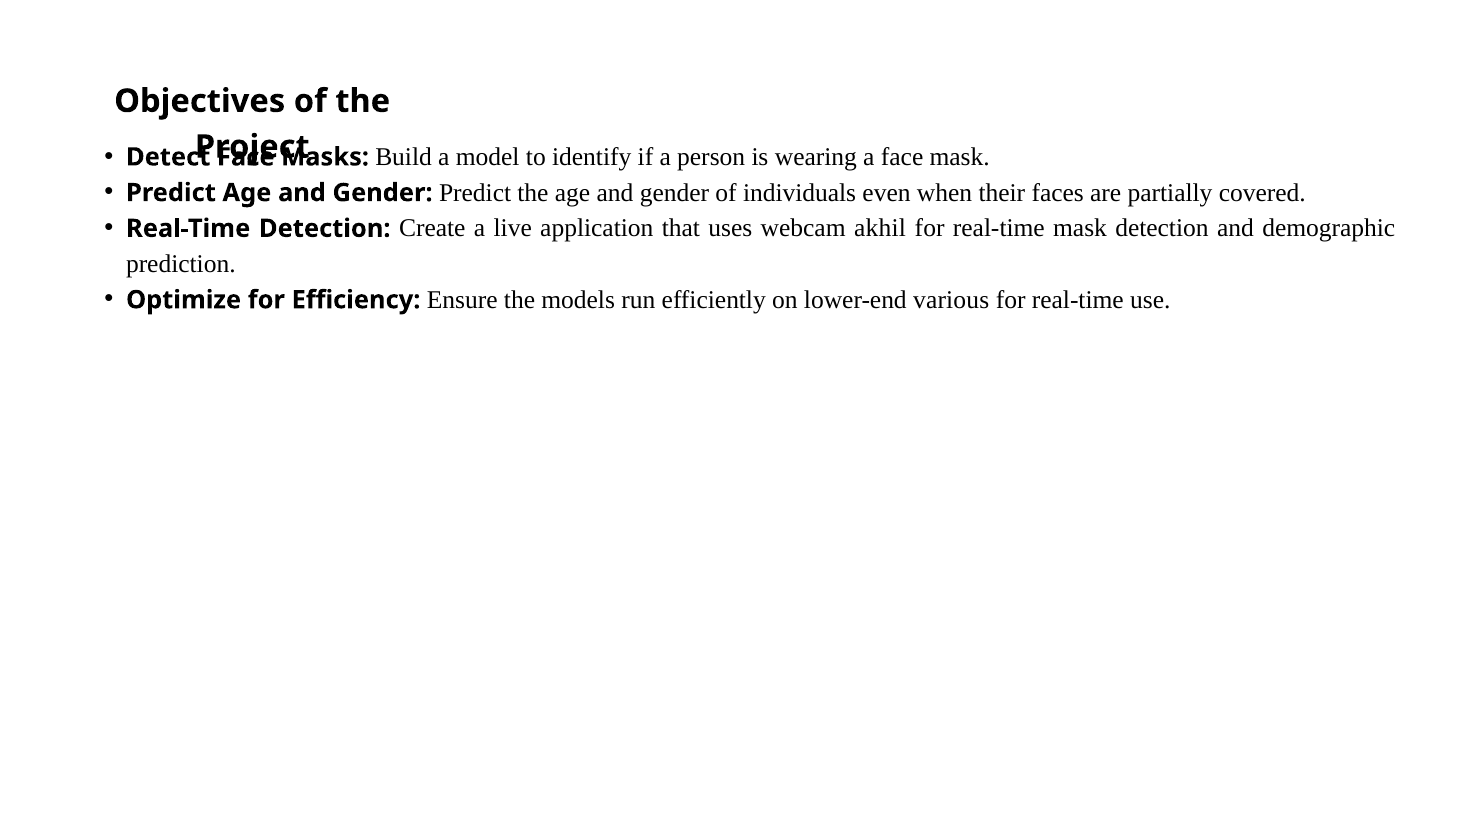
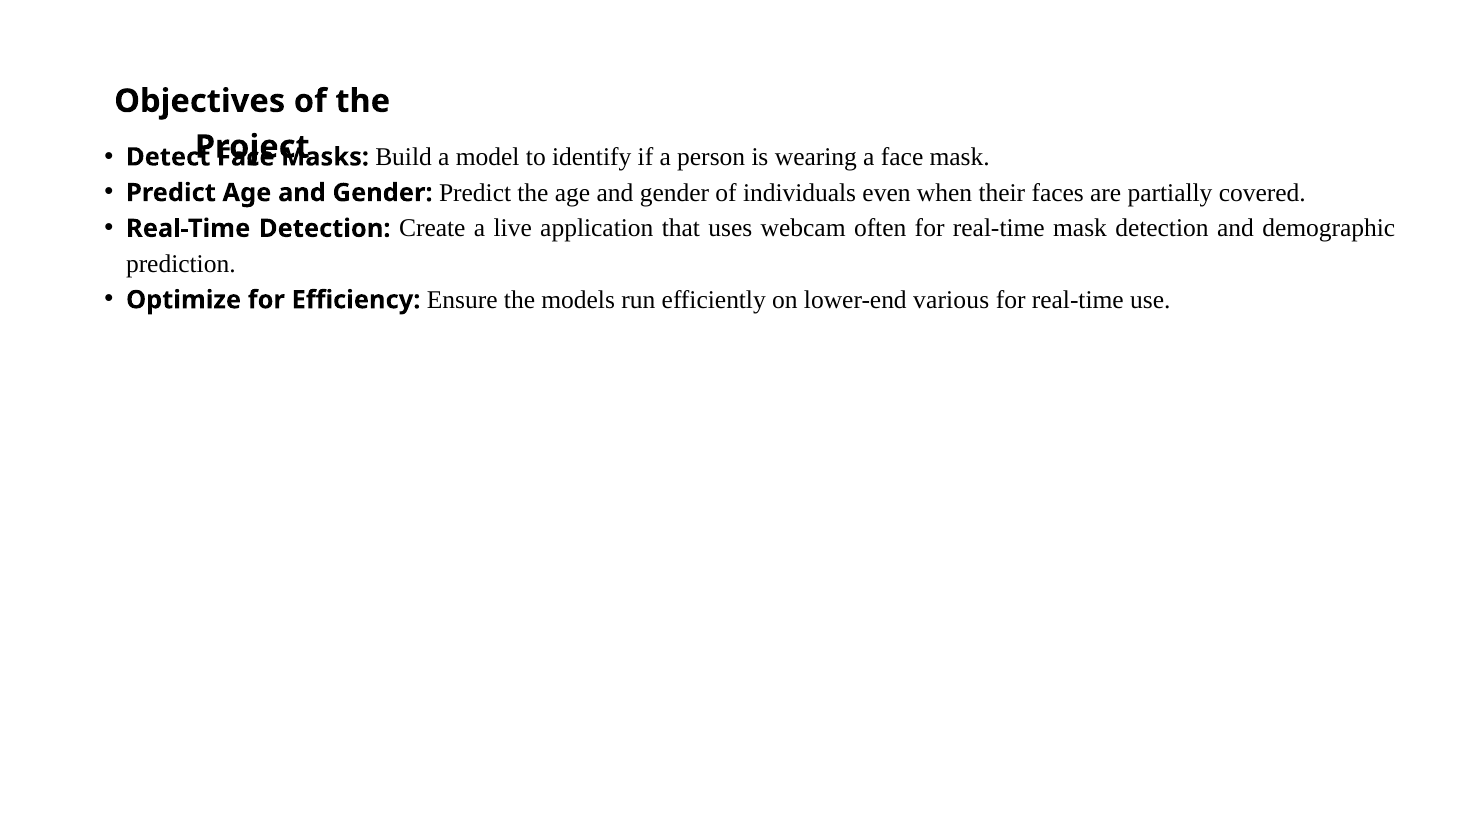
akhil: akhil -> often (880, 228)
